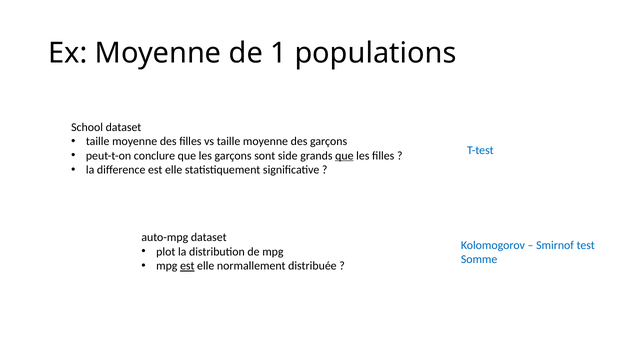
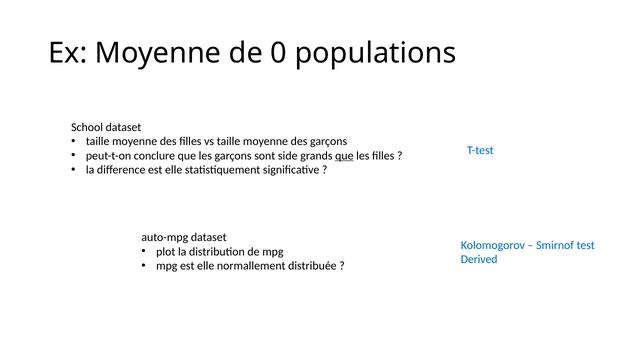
1: 1 -> 0 (279, 53)
Somme: Somme -> Derived (479, 259)
est underline: present -> none (187, 266)
